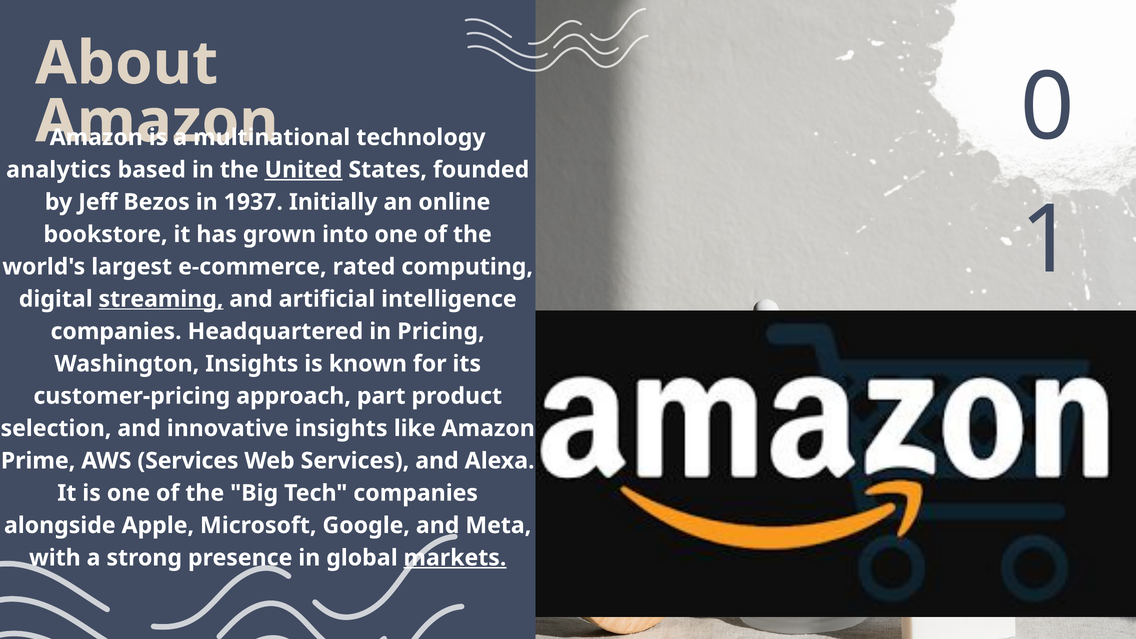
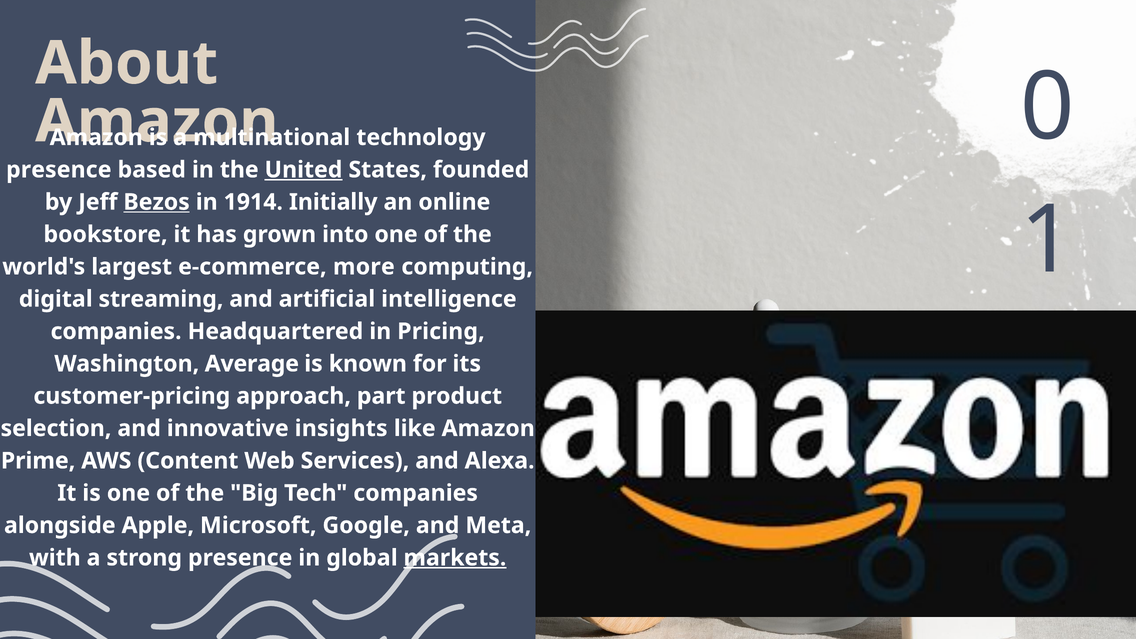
analytics: analytics -> presence (59, 170)
Bezos underline: none -> present (157, 202)
1937: 1937 -> 1914 (253, 202)
rated: rated -> more (364, 267)
streaming underline: present -> none (161, 299)
Washington Insights: Insights -> Average (252, 364)
AWS Services: Services -> Content (188, 461)
